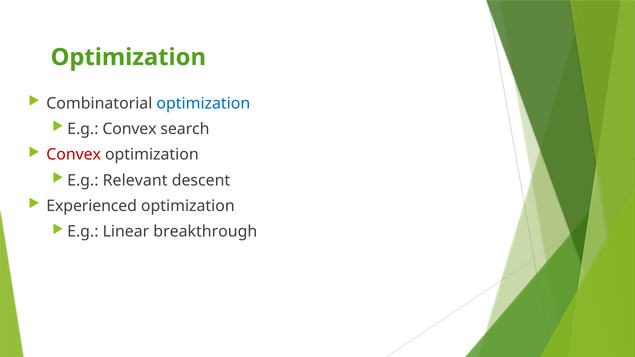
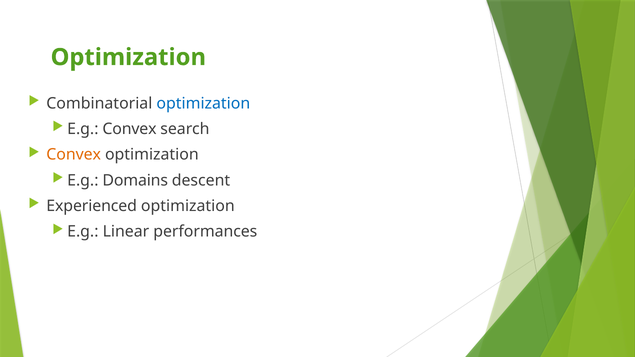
Convex colour: red -> orange (74, 155)
Relevant: Relevant -> Domains (135, 180)
breakthrough: breakthrough -> performances (205, 232)
